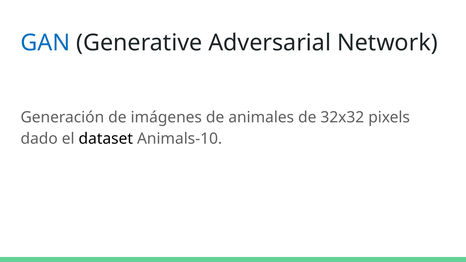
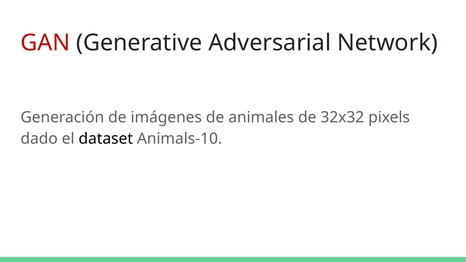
GAN colour: blue -> red (45, 43)
